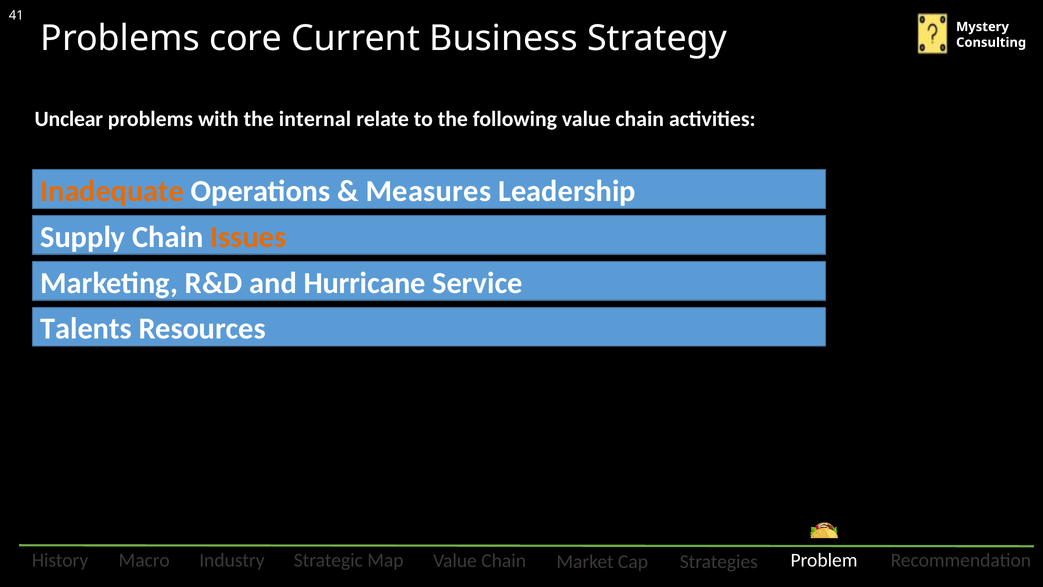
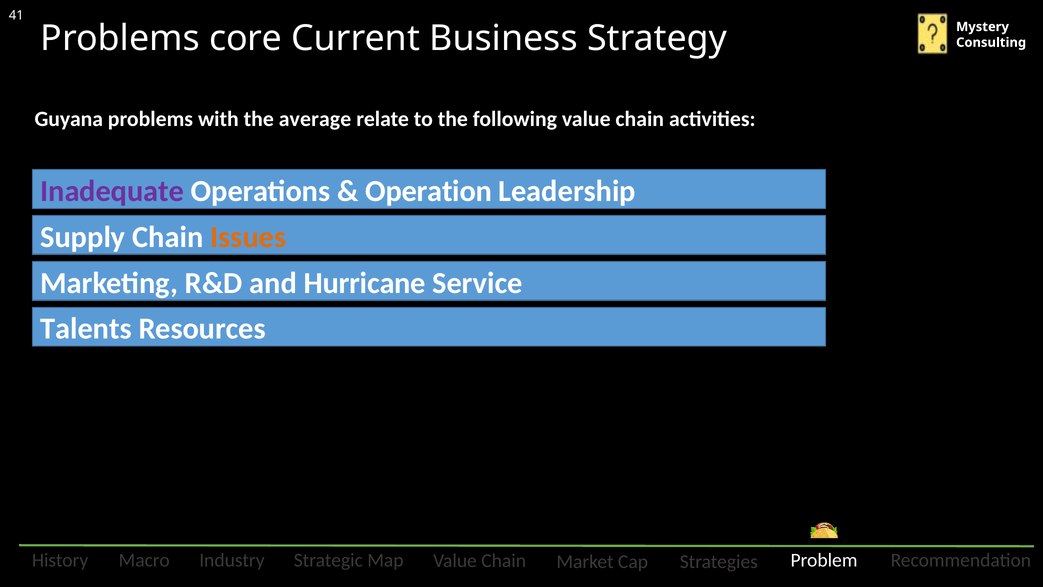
Unclear: Unclear -> Guyana (69, 119)
internal: internal -> average (315, 119)
Inadequate colour: orange -> purple (112, 191)
Measures: Measures -> Operation (429, 191)
